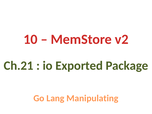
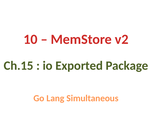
Ch.21: Ch.21 -> Ch.15 (19, 66)
Manipulating: Manipulating -> Simultaneous (92, 98)
